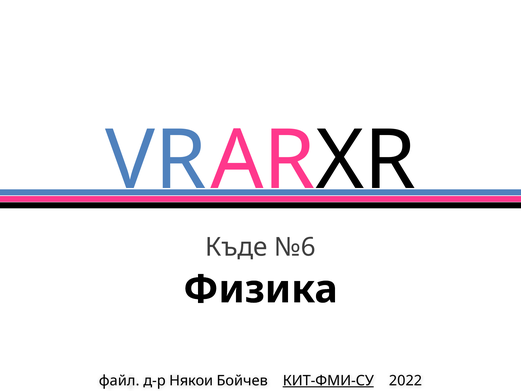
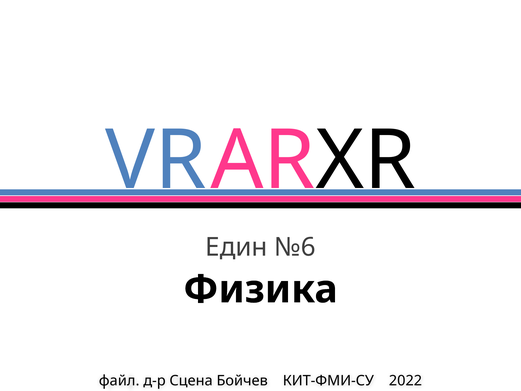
Къде: Къде -> Един (236, 247)
Някои: Някои -> Сцена (191, 380)
КИТ-ФМИ-СУ underline: present -> none (328, 380)
